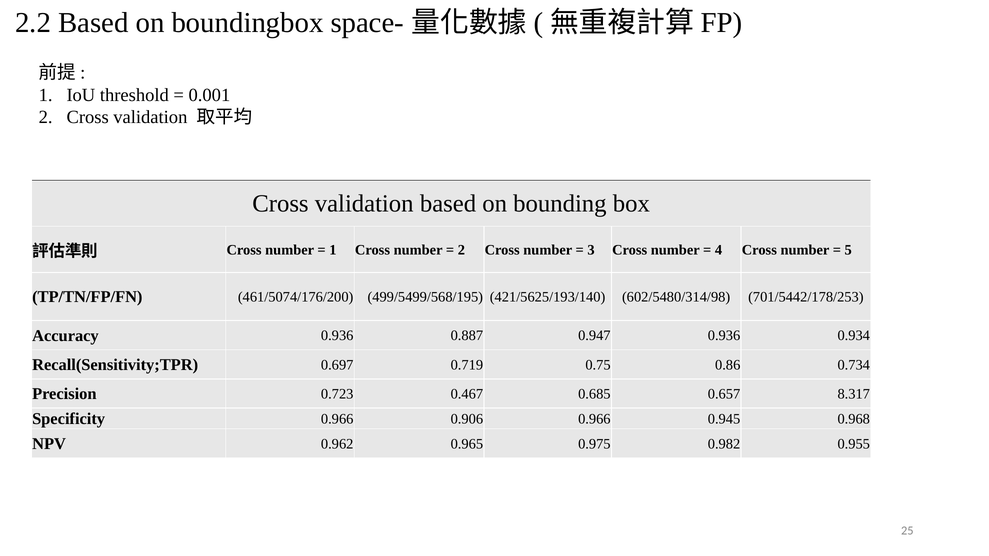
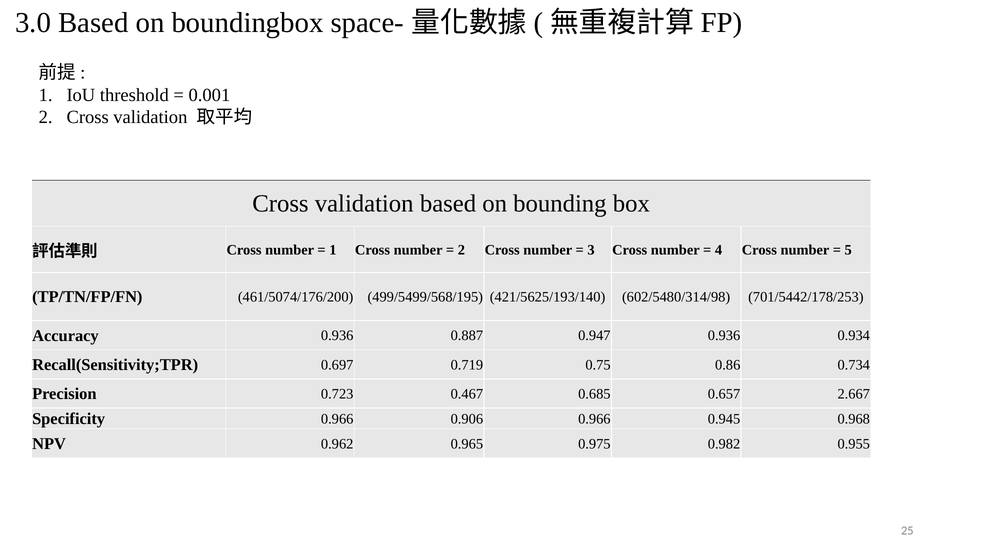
2.2: 2.2 -> 3.0 (33, 23)
8.317: 8.317 -> 2.667 (854, 394)
